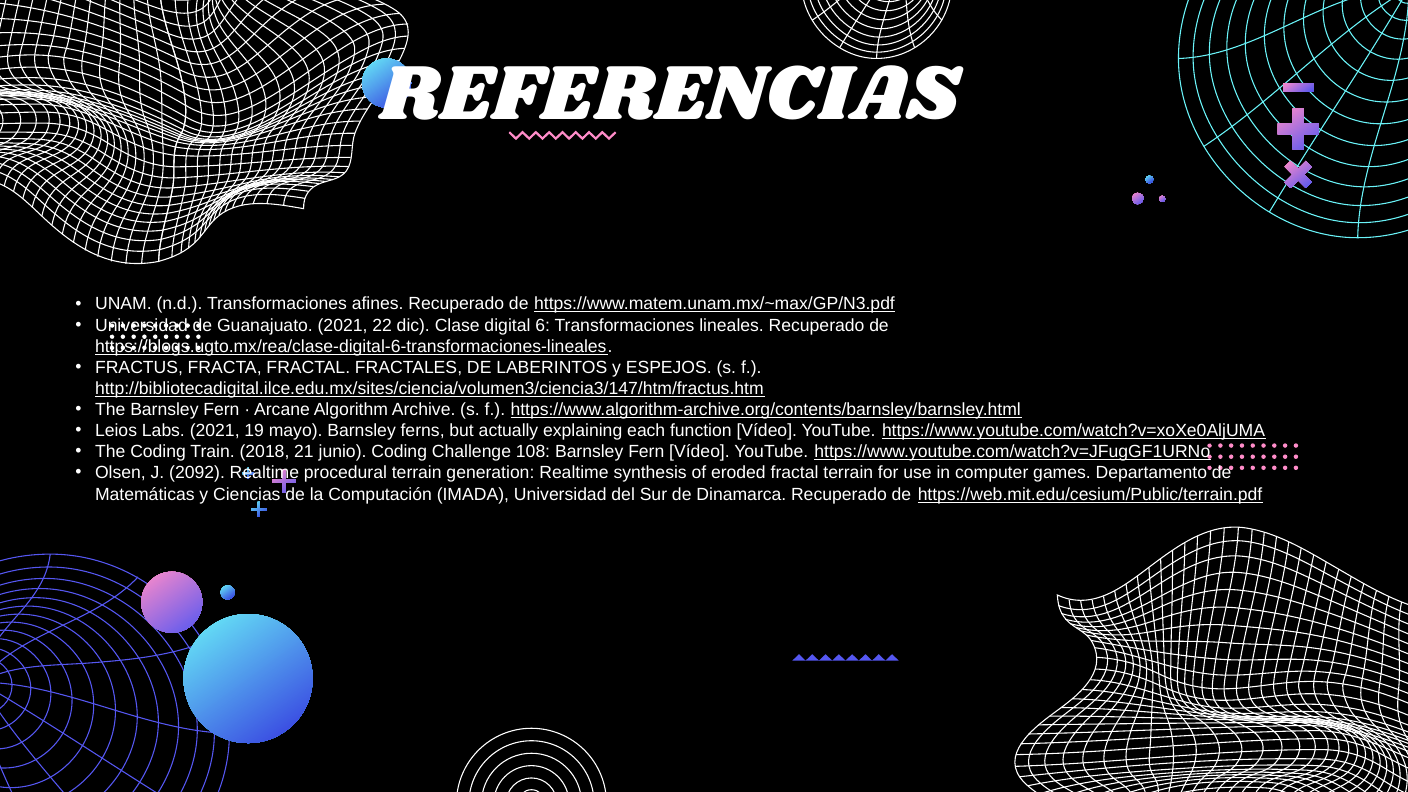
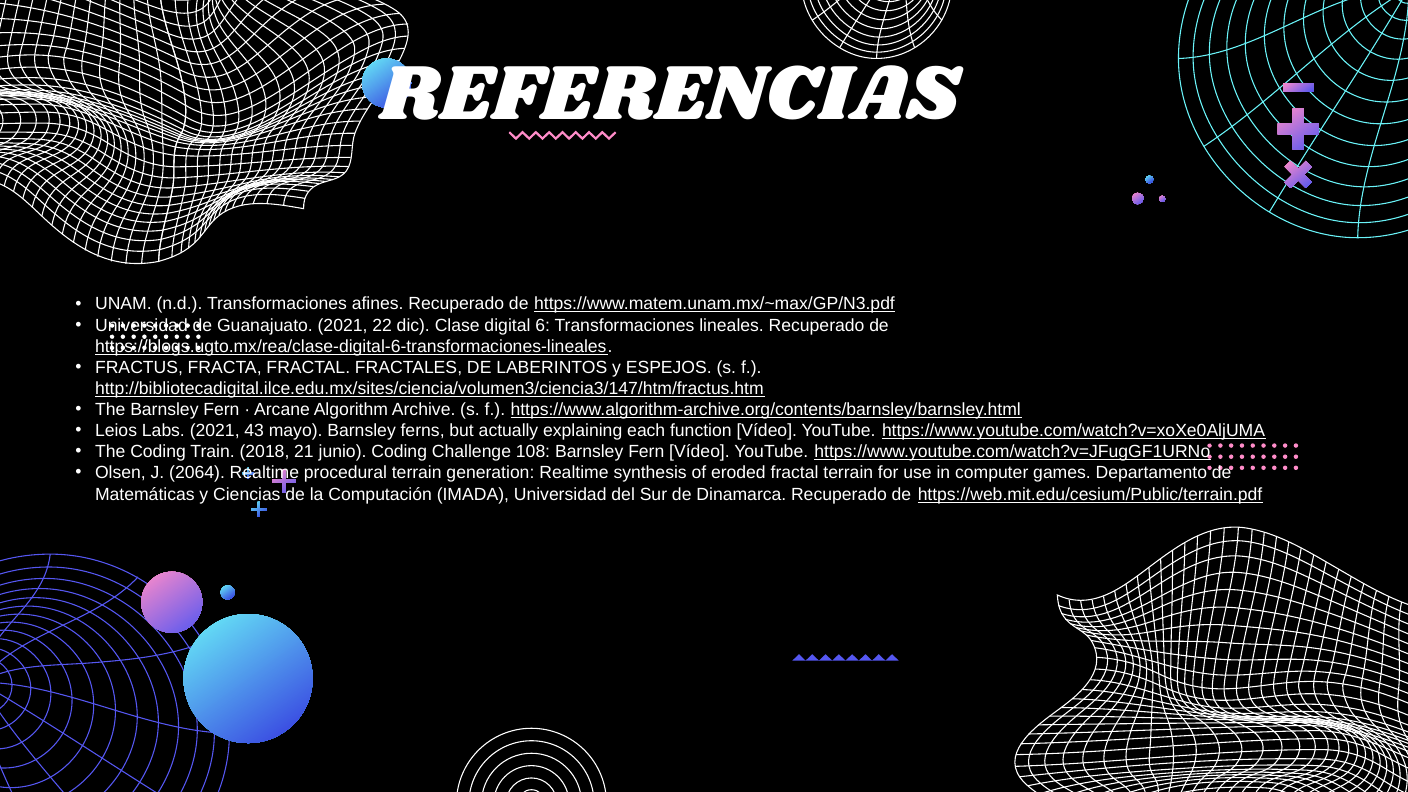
19: 19 -> 43 (254, 431)
2092: 2092 -> 2064 (197, 473)
